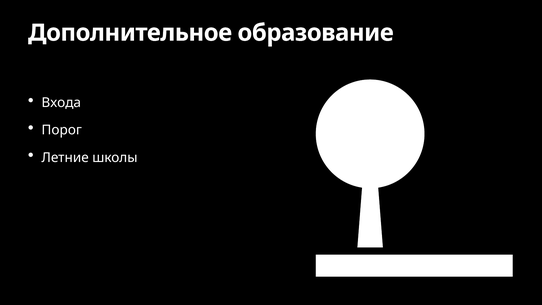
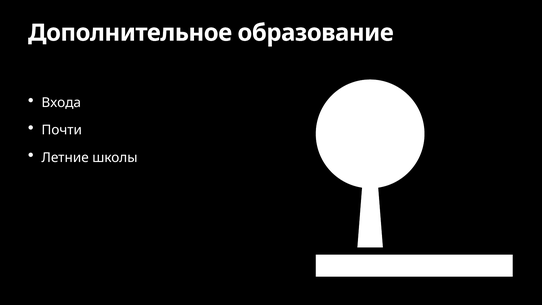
Порог: Порог -> Почти (62, 130)
